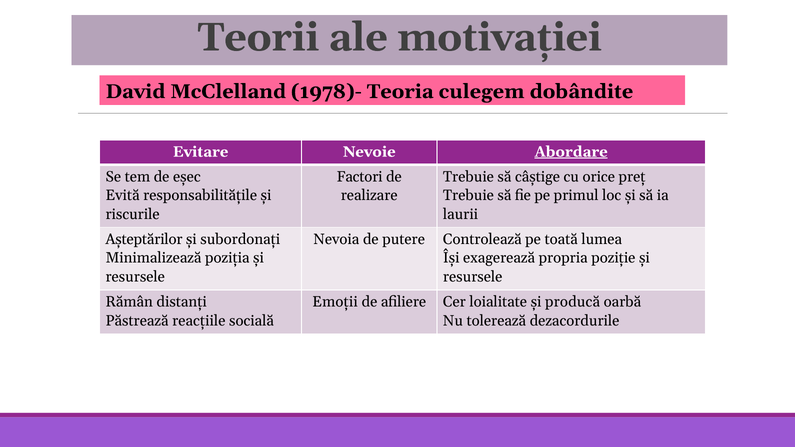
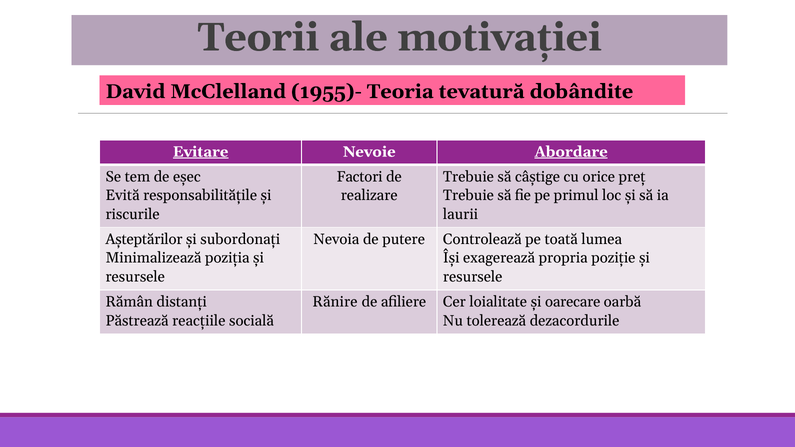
1978)-: 1978)- -> 1955)- (327, 92)
culegem: culegem -> tevatură (482, 92)
Evitare underline: none -> present (201, 152)
Emoții: Emoții -> Rănire (335, 302)
producă: producă -> oarecare (573, 302)
